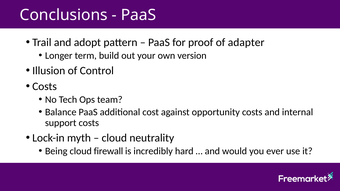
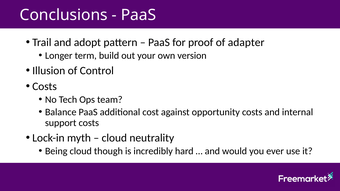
firewall: firewall -> though (108, 151)
